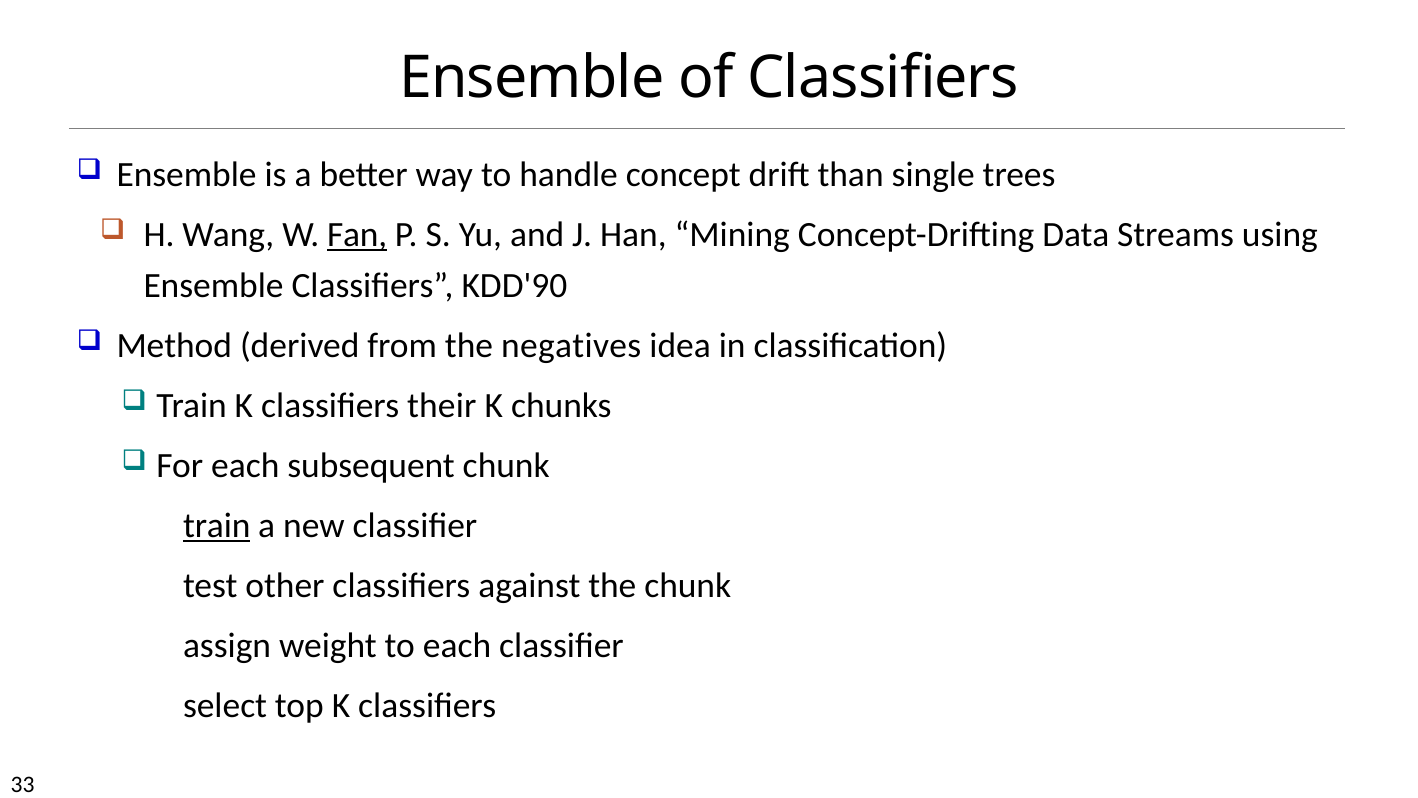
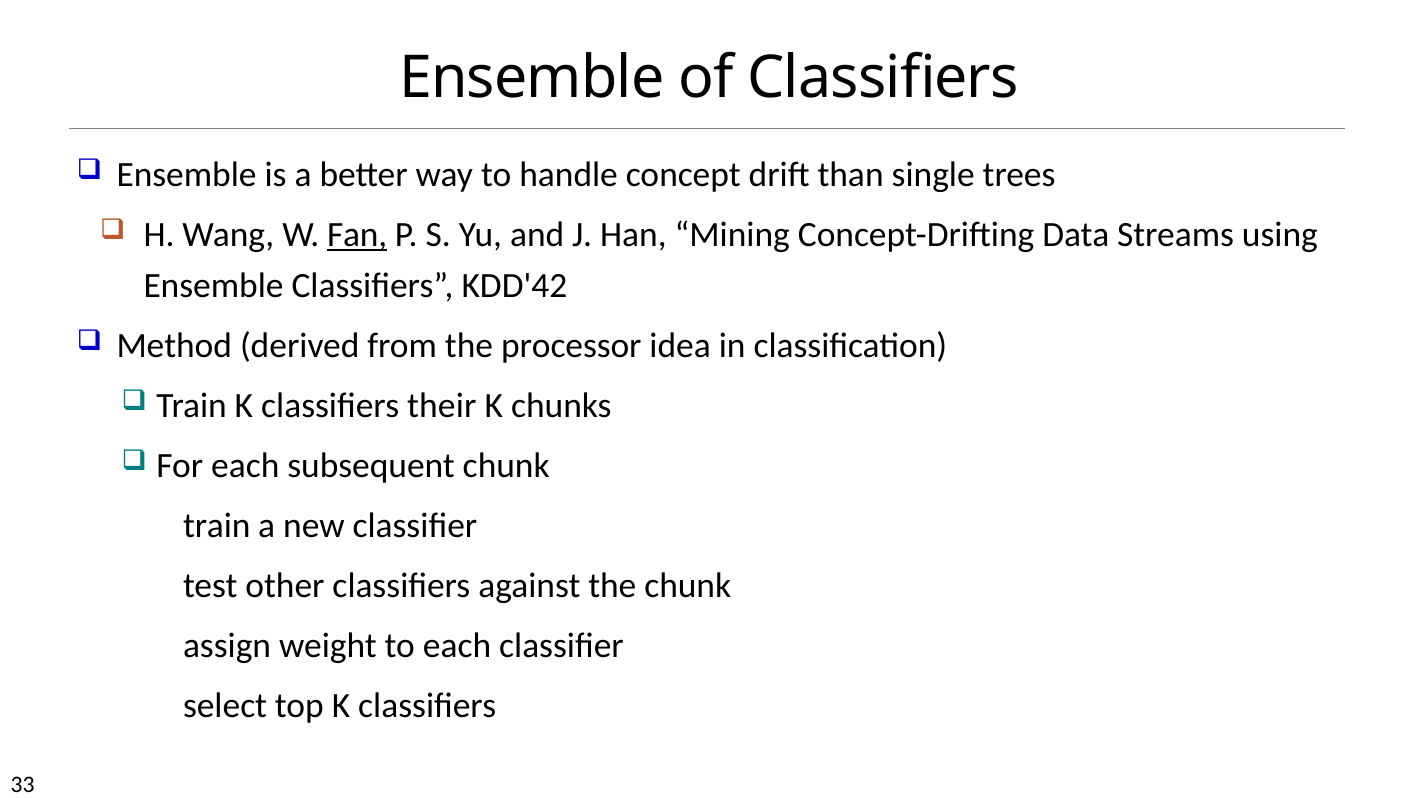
KDD'90: KDD'90 -> KDD'42 (514, 286)
negatives: negatives -> processor (571, 346)
train underline: present -> none (217, 526)
